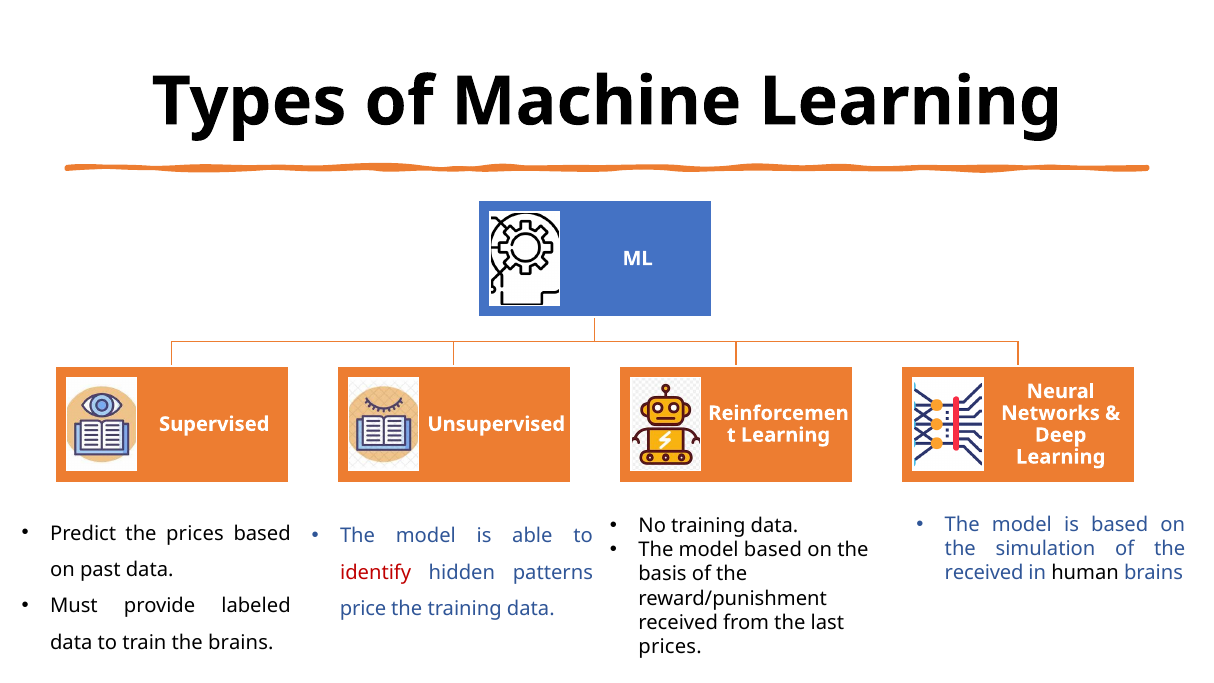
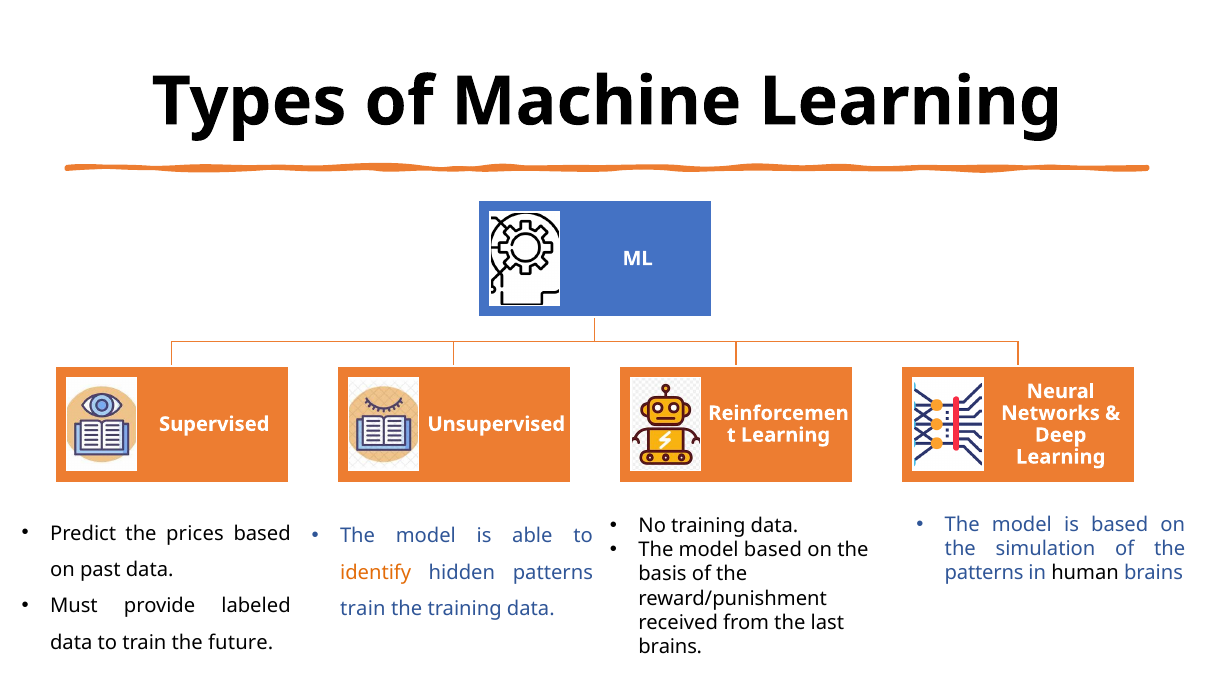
identify colour: red -> orange (376, 573)
received: received -> patterns (984, 573)
price: price -> train (363, 609)
the brains: brains -> future (241, 642)
prices: prices -> brains (670, 647)
